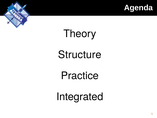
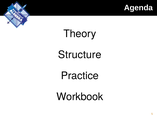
Integrated: Integrated -> Workbook (80, 97)
